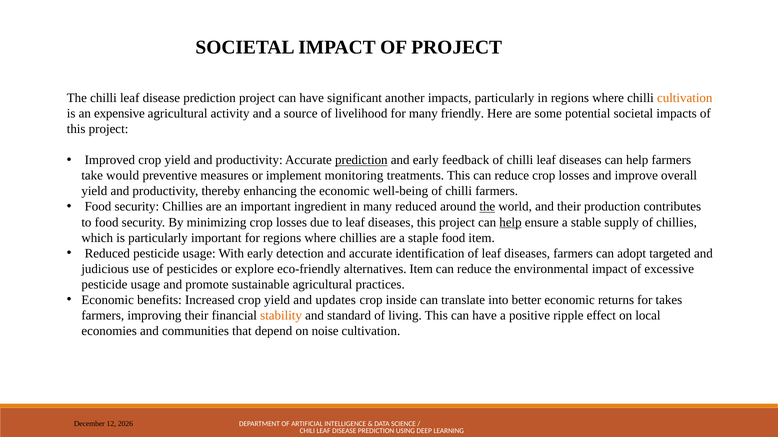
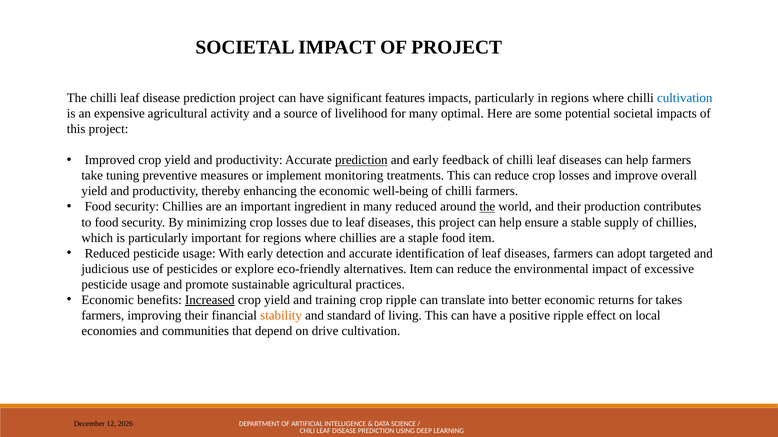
another: another -> features (405, 98)
cultivation colour: orange -> blue (685, 98)
friendly: friendly -> optimal (462, 114)
would: would -> tuning (123, 176)
help underline: present -> none (511, 223)
Increased underline: none -> present (210, 300)
updates: updates -> training (336, 300)
crop inside: inside -> ripple (401, 300)
noise: noise -> drive (325, 331)
